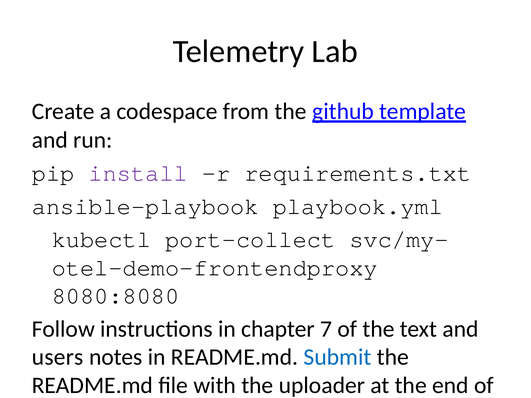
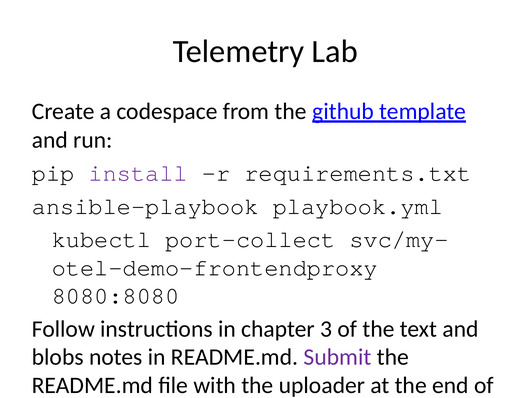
7: 7 -> 3 (326, 329)
users: users -> blobs (58, 357)
Submit colour: blue -> purple (337, 357)
